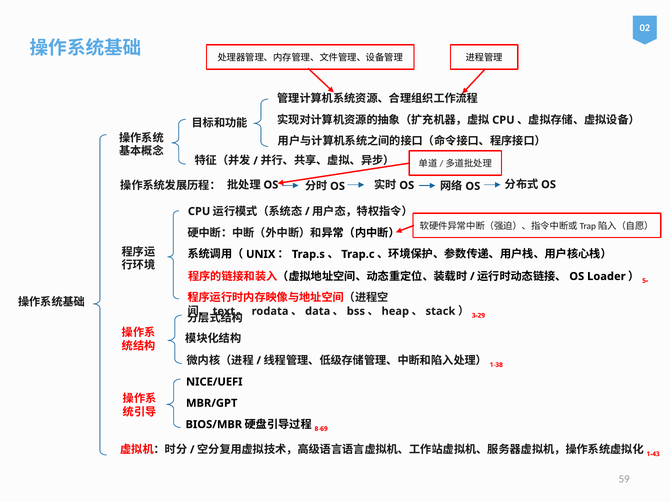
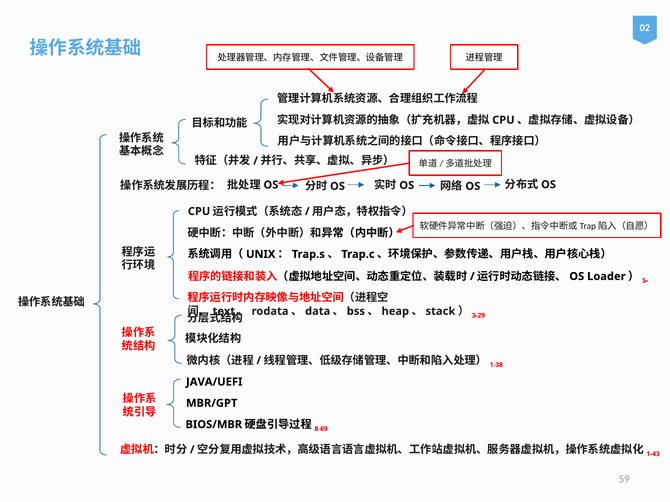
NICE/UEFI: NICE/UEFI -> JAVA/UEFI (214, 382)
